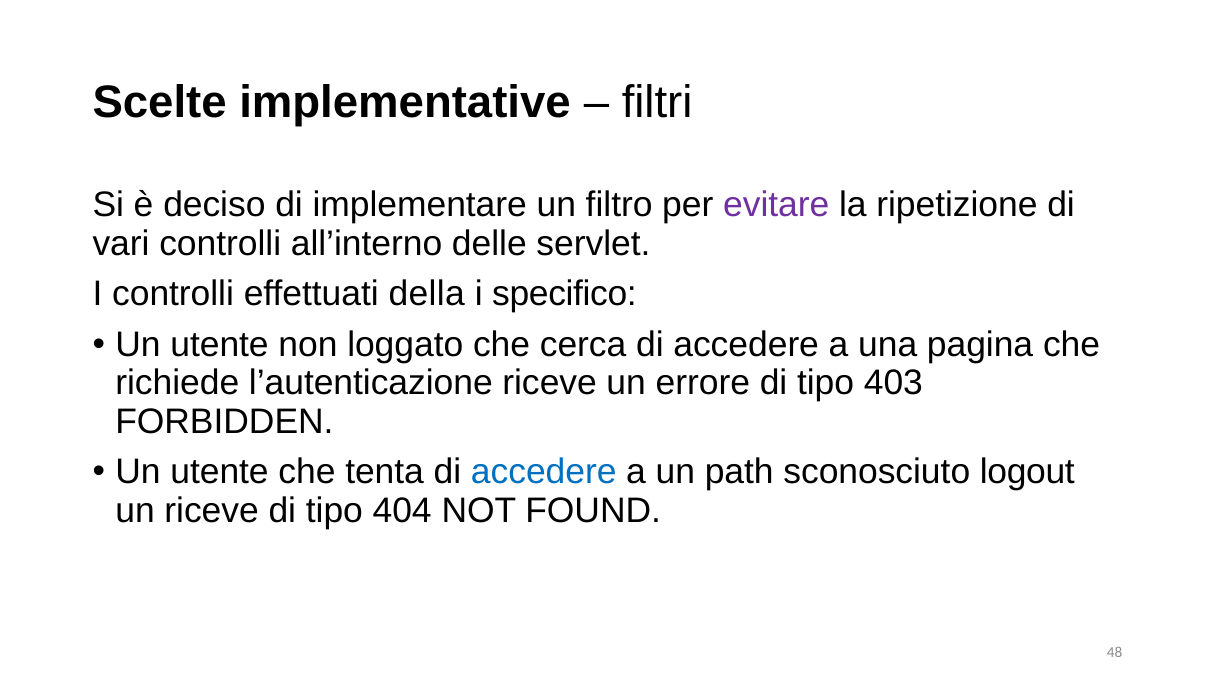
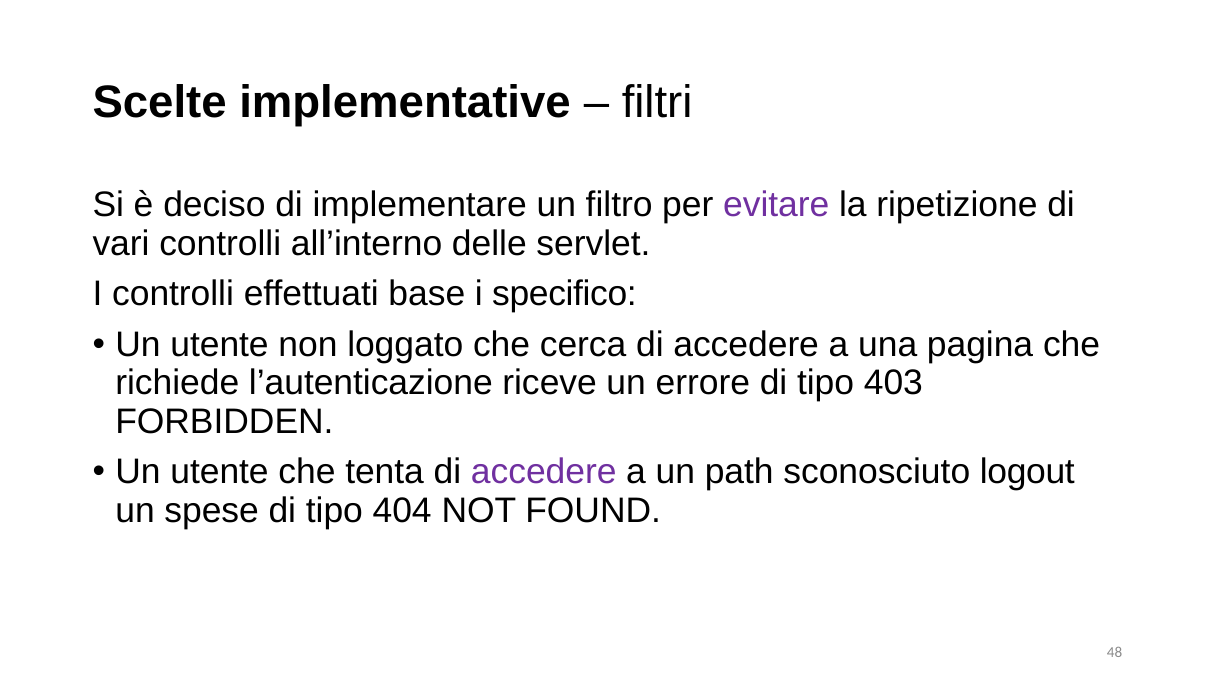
della: della -> base (427, 294)
accedere colour: blue -> purple (544, 473)
un riceve: riceve -> spese (212, 511)
